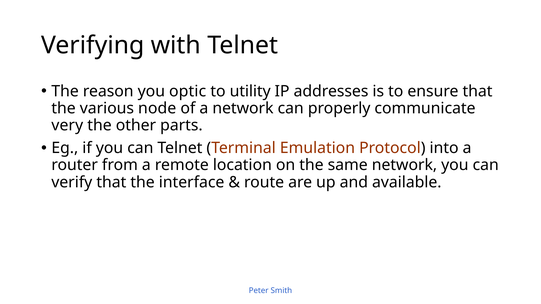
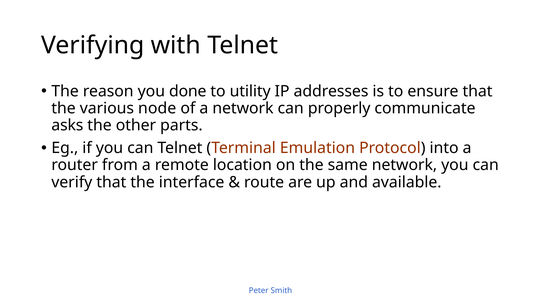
optic: optic -> done (188, 91)
very: very -> asks (67, 126)
